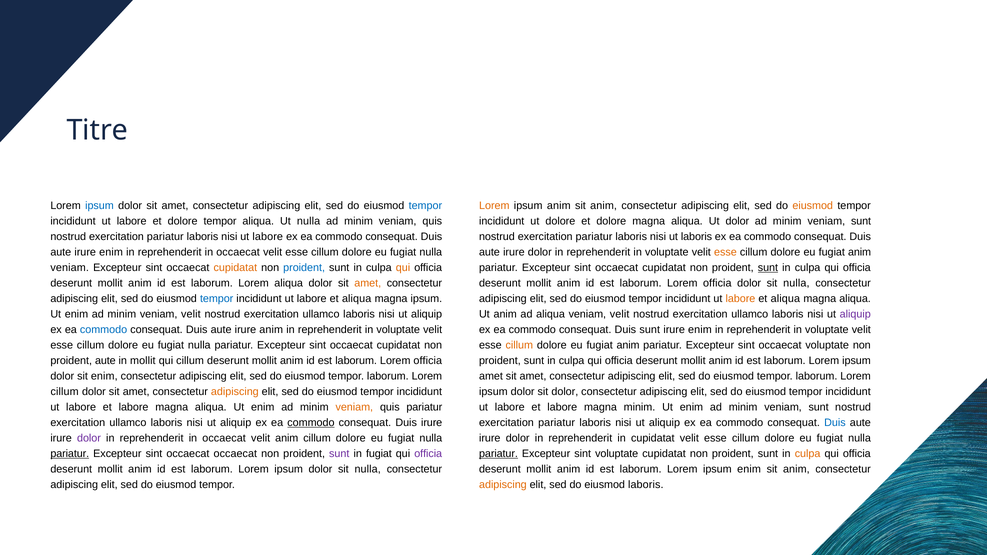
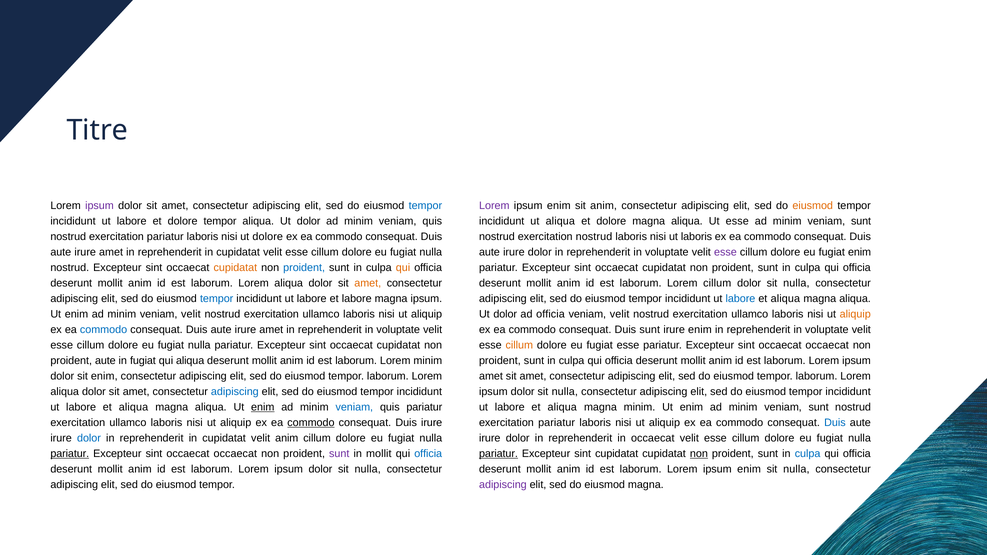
ipsum colour: blue -> purple (99, 206)
Lorem colour: orange -> purple (494, 206)
anim: anim -> enim (559, 206)
nulla: nulla -> dolor (309, 221)
ut dolore: dolore -> aliqua (560, 221)
Ut dolor: dolor -> esse (737, 221)
nisi ut labore: labore -> dolore (268, 237)
pariatur: pariatur -> nostrud (594, 237)
enim: enim -> amet (111, 252)
occaecat: occaecat -> cupidatat (238, 252)
esse colour: orange -> purple (725, 252)
anim: anim -> enim (860, 252)
veniam: veniam -> nostrud (70, 268)
sunt underline: present -> none (768, 268)
officia: officia -> cillum (717, 283)
aliqua: aliqua -> labore (357, 299)
labore colour: orange -> blue (740, 299)
anim: anim -> dolor (505, 314)
ad aliqua: aliqua -> officia (550, 314)
aliquip colour: purple -> orange (855, 314)
anim: anim -> amet (271, 330)
anim: anim -> esse (628, 345)
voluptate: voluptate -> occaecat (827, 345)
in mollit: mollit -> fugiat (143, 361)
qui cillum: cillum -> aliqua (190, 361)
officia: officia -> minim (428, 361)
cillum: cillum -> aliqua (65, 392)
adipiscing colour: orange -> blue (235, 392)
dolor: dolor -> nulla (565, 392)
labore: labore -> aliqua (133, 407)
enim underline: none -> present (263, 407)
veniam colour: orange -> blue (354, 407)
labore: labore -> aliqua (562, 407)
dolor colour: purple -> blue (89, 438)
occaecat: occaecat -> cupidatat (224, 438)
in cupidatat: cupidatat -> occaecat (653, 438)
in fugiat: fugiat -> mollit (379, 454)
officia colour: purple -> blue (428, 454)
sint voluptate: voluptate -> cupidatat (617, 454)
non underline: none -> present (699, 454)
culpa colour: orange -> blue (808, 454)
anim: anim -> nulla (796, 469)
adipiscing colour: orange -> purple (503, 485)
eiusmod laboris: laboris -> magna (646, 485)
